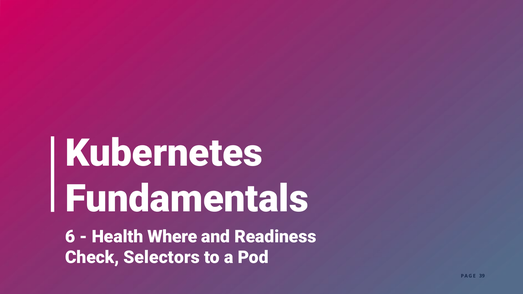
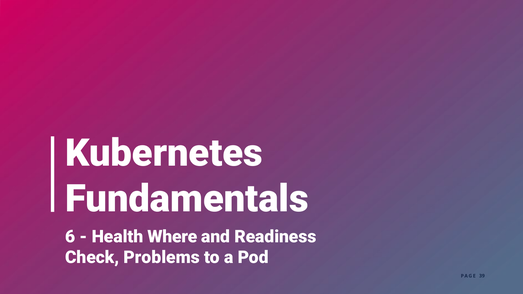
Selectors: Selectors -> Problems (162, 258)
